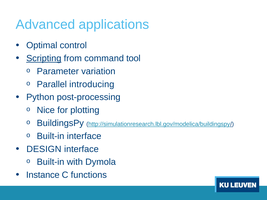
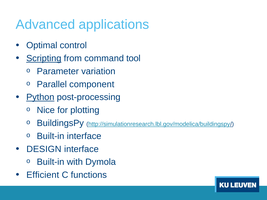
introducing: introducing -> component (92, 84)
Python underline: none -> present (40, 97)
Instance: Instance -> Efficient (43, 175)
